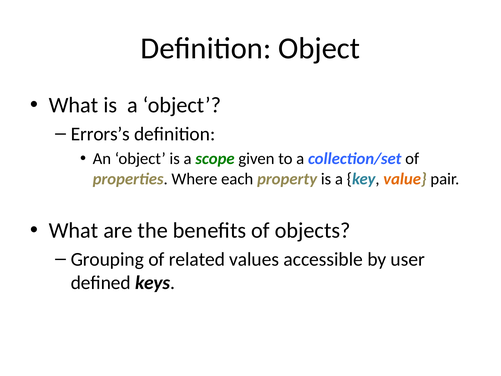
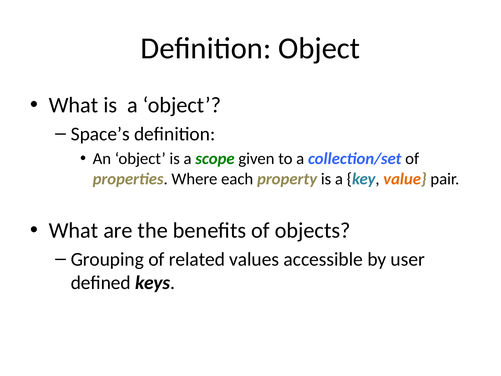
Errors’s: Errors’s -> Space’s (100, 134)
